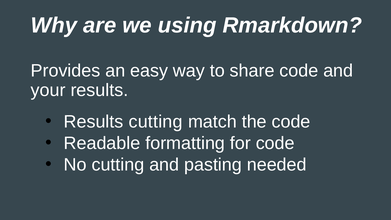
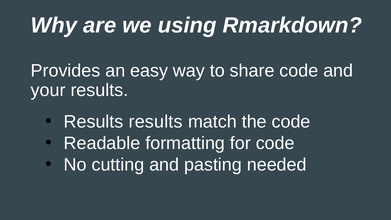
Results cutting: cutting -> results (156, 122)
